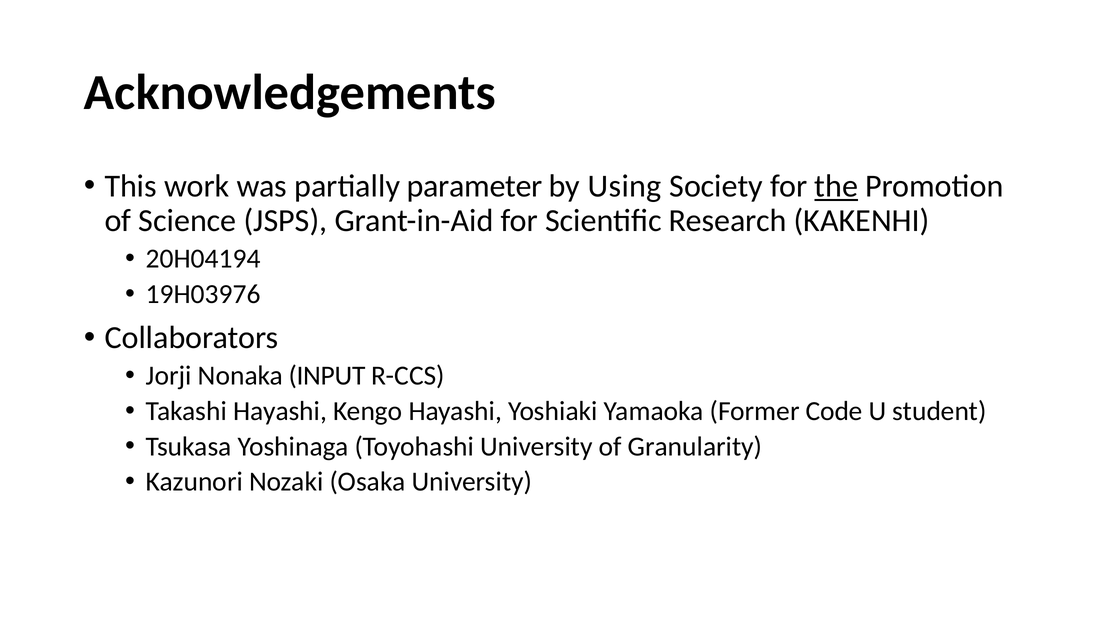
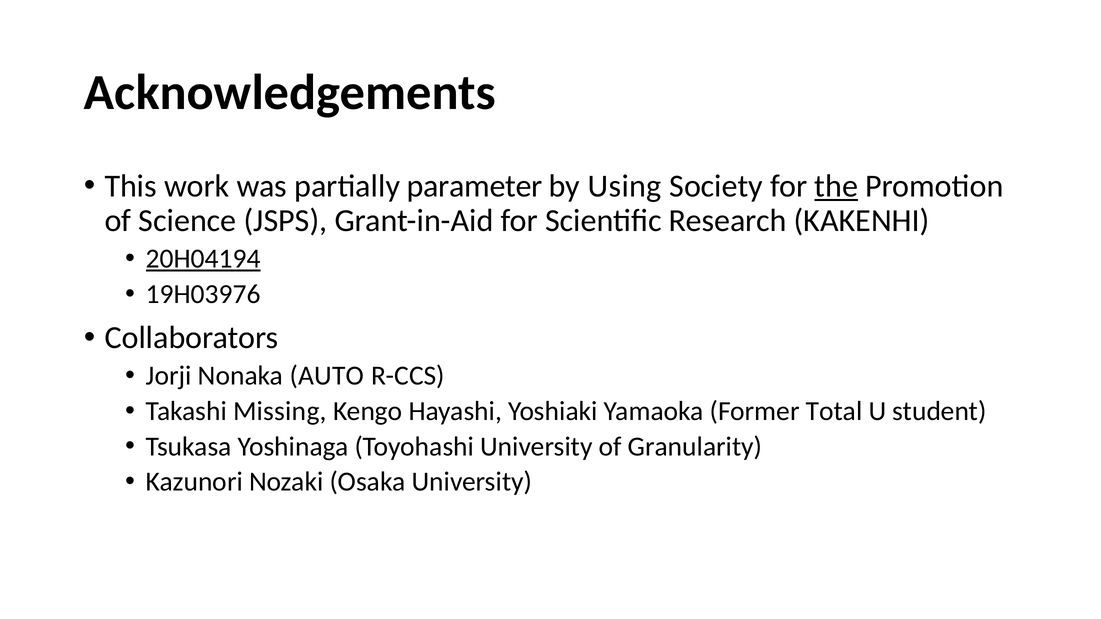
20H04194 underline: none -> present (203, 259)
INPUT: INPUT -> AUTO (327, 376)
Takashi Hayashi: Hayashi -> Missing (280, 411)
Code: Code -> Total (834, 411)
